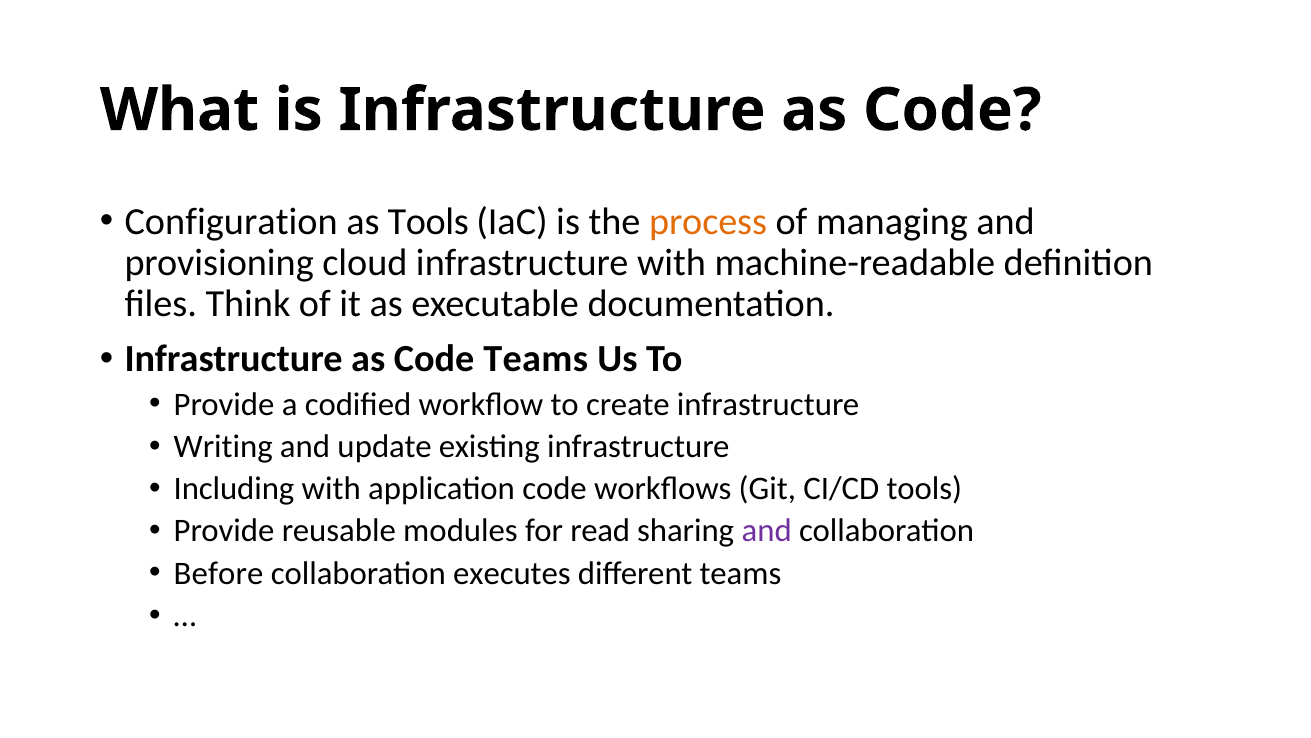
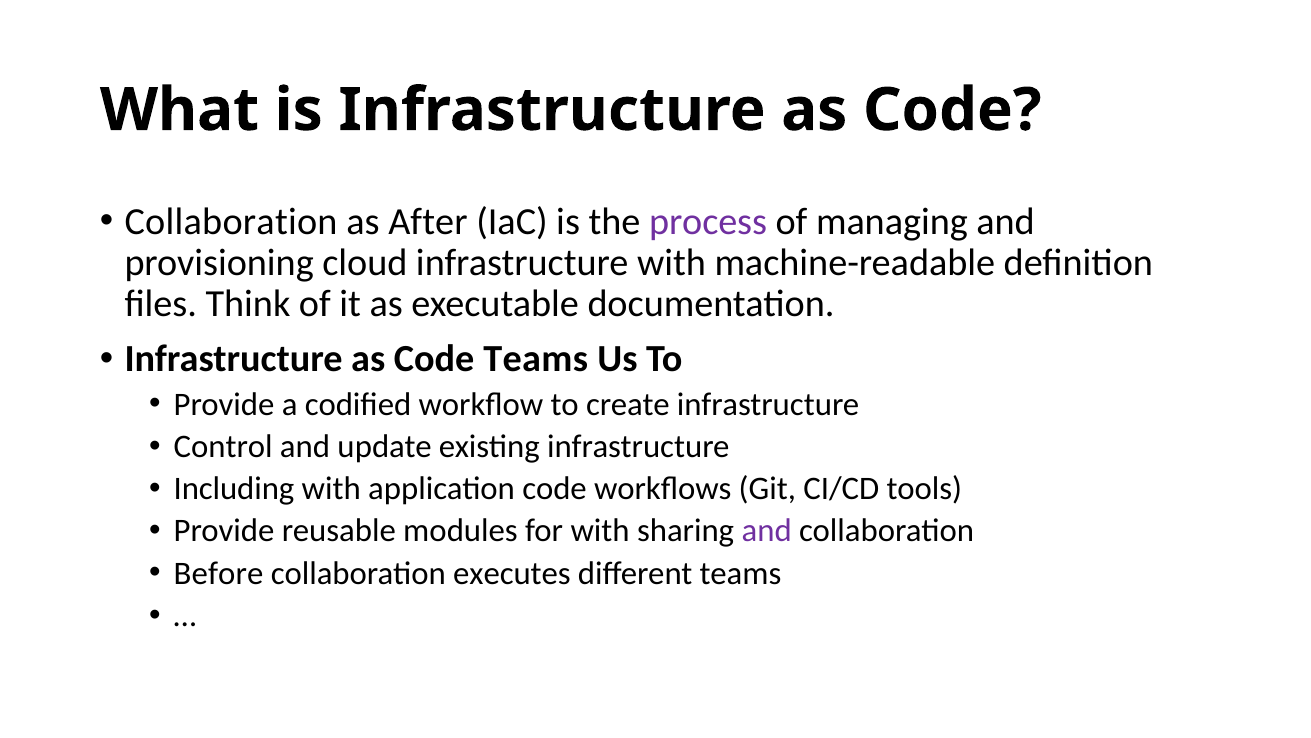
Configuration: Configuration -> Collaboration (231, 222)
as Tools: Tools -> After (428, 222)
process colour: orange -> purple (708, 222)
Writing: Writing -> Control (223, 446)
for read: read -> with (600, 531)
